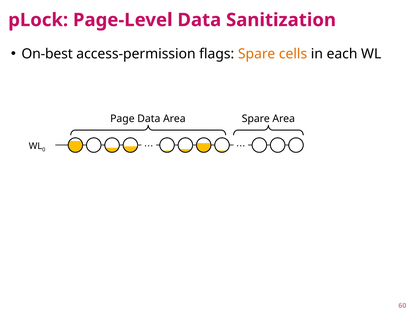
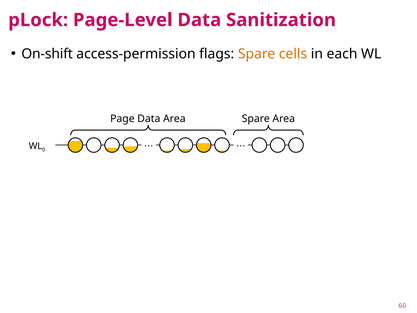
On-best: On-best -> On-shift (47, 54)
